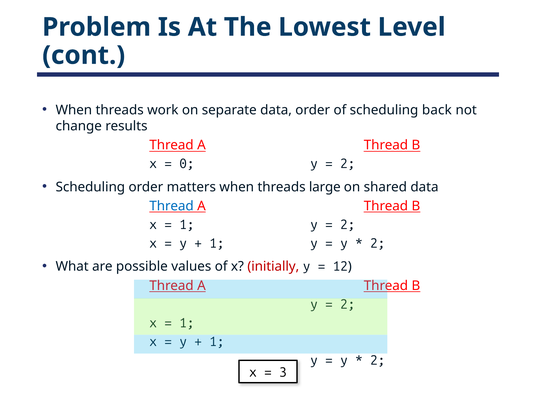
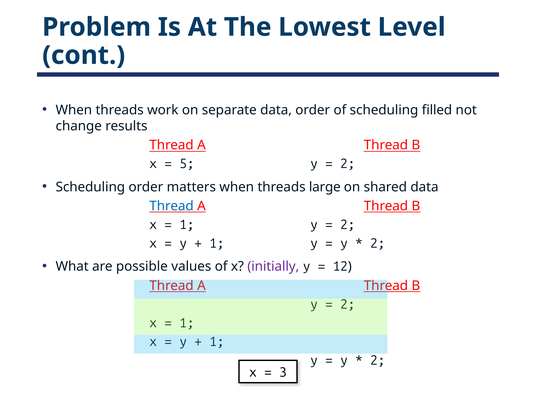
back: back -> filled (437, 110)
0: 0 -> 5 (187, 164)
initially colour: red -> purple (273, 267)
